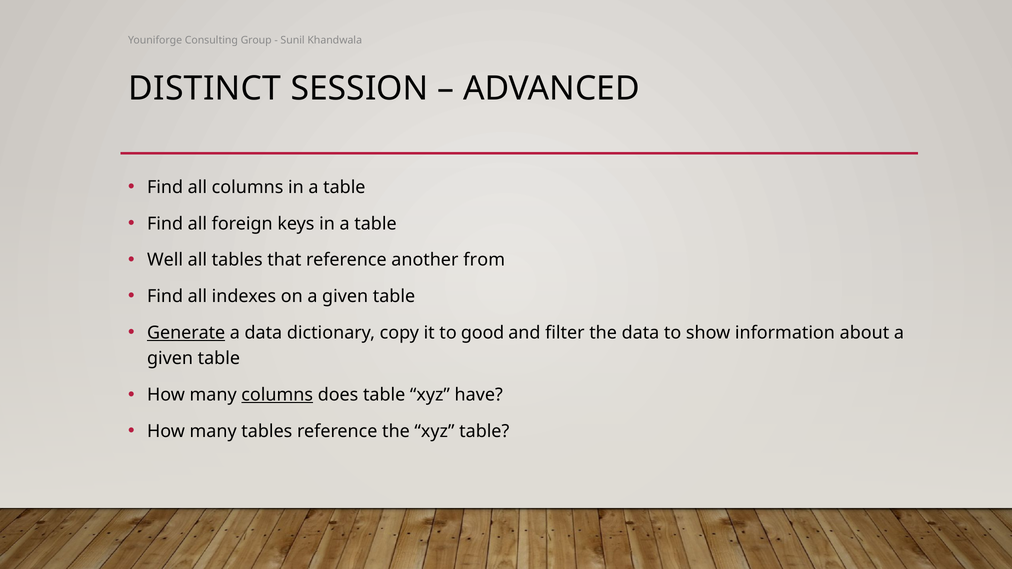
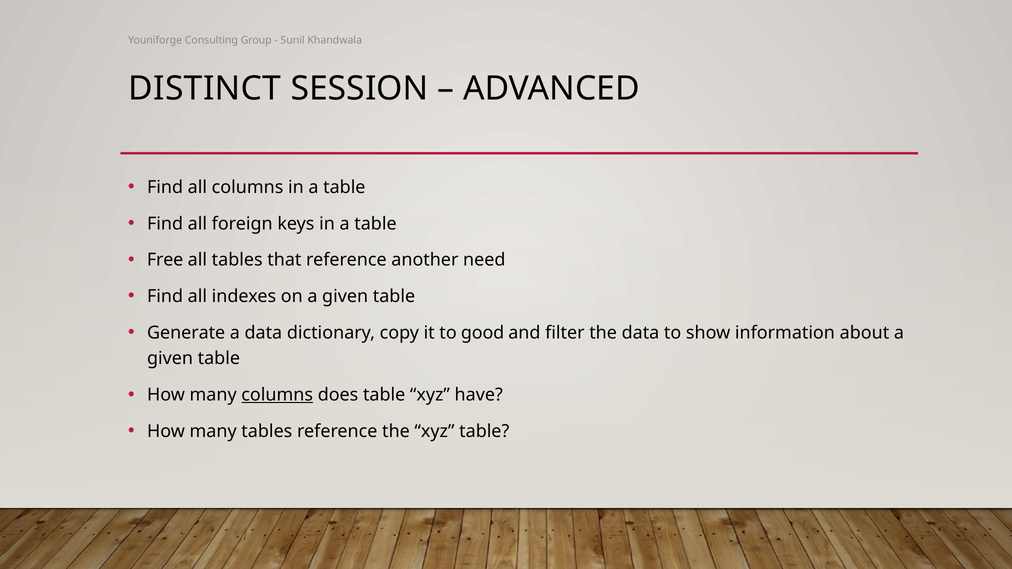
Well: Well -> Free (165, 260)
from: from -> need (484, 260)
Generate underline: present -> none (186, 333)
